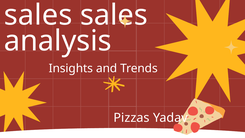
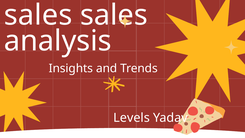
Pizzas: Pizzas -> Levels (132, 118)
